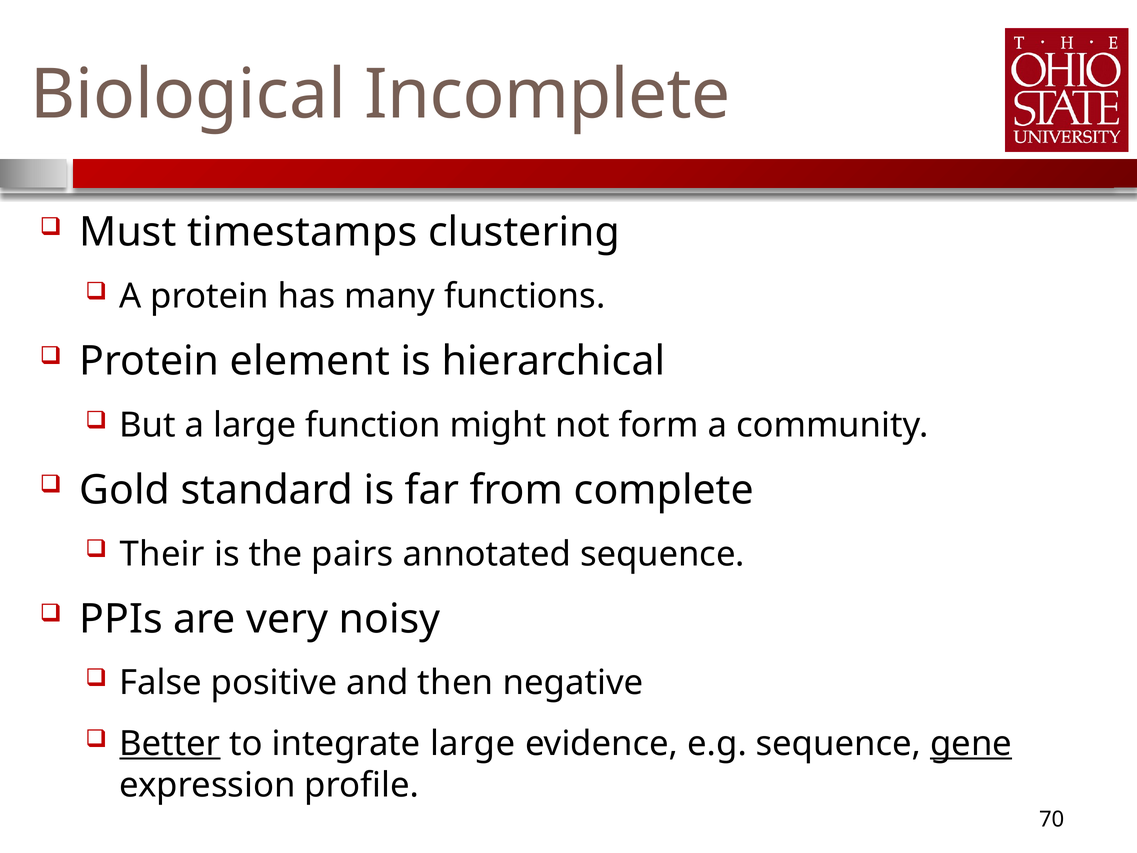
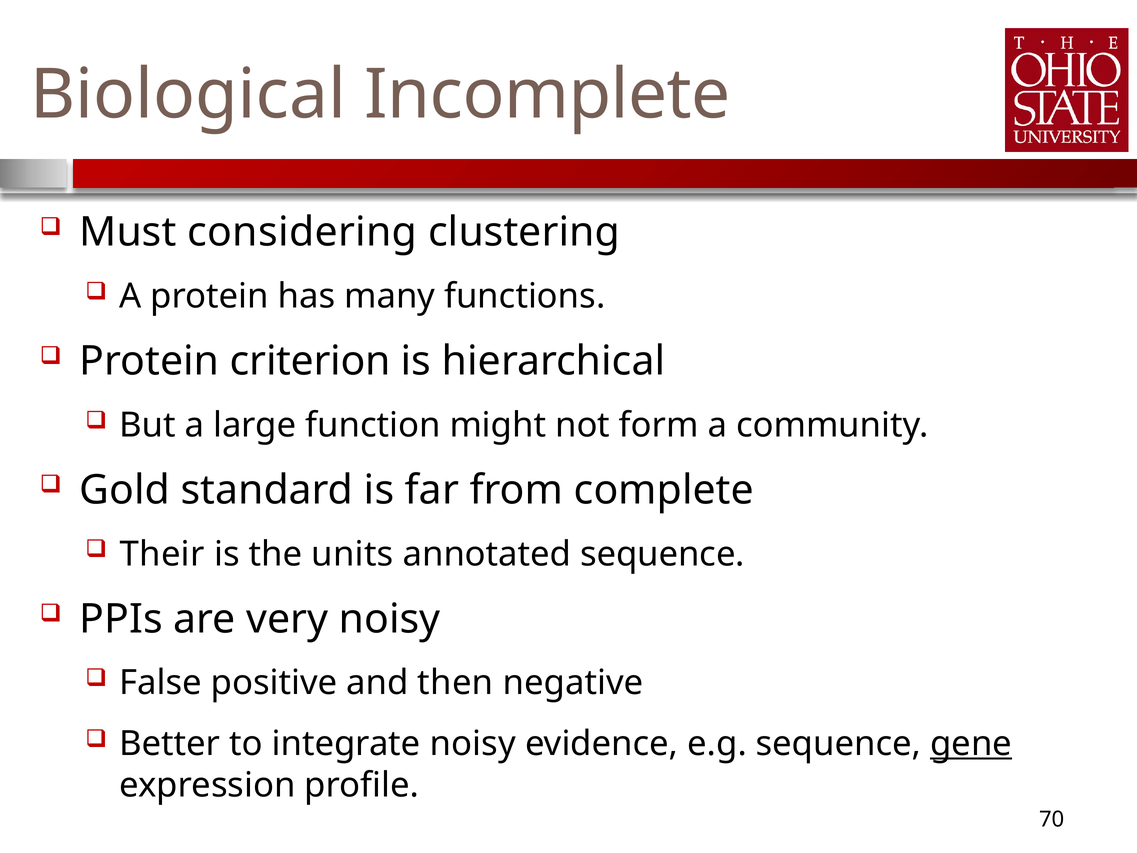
timestamps: timestamps -> considering (302, 232)
element: element -> criterion (310, 361)
pairs: pairs -> units (352, 554)
Better underline: present -> none (170, 743)
integrate large: large -> noisy (473, 743)
